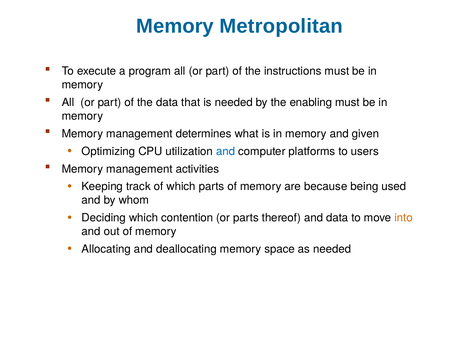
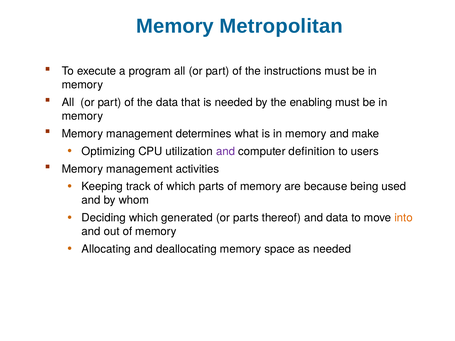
given: given -> make (366, 134)
and colour: blue -> purple (226, 151)
platforms: platforms -> definition (312, 151)
contention: contention -> generated (187, 218)
